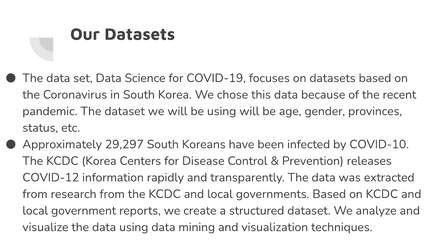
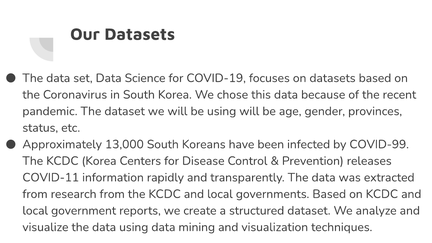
29,297: 29,297 -> 13,000 (124, 144)
COVID-10: COVID-10 -> COVID-99 (379, 144)
COVID-12: COVID-12 -> COVID-11 (51, 177)
